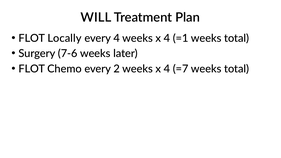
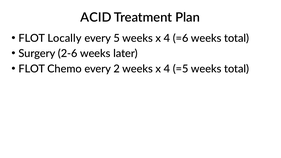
WILL: WILL -> ACID (96, 17)
every 4: 4 -> 5 (117, 38)
=1: =1 -> =6 (181, 38)
7-6: 7-6 -> 2-6 (68, 54)
=7: =7 -> =5 (181, 69)
